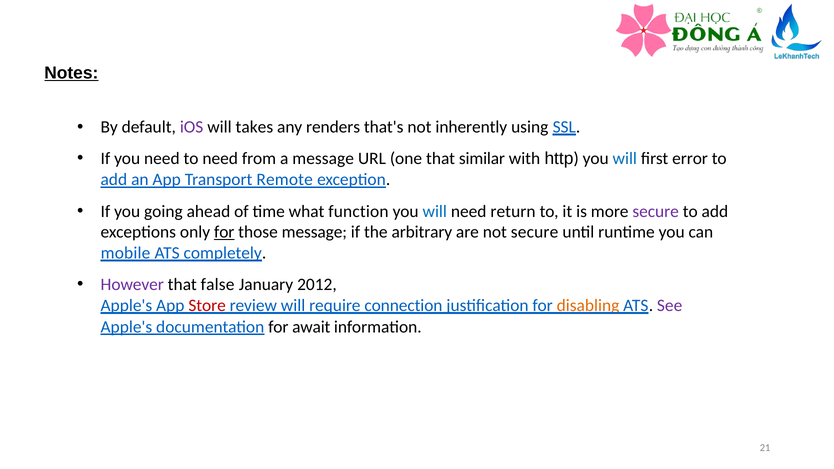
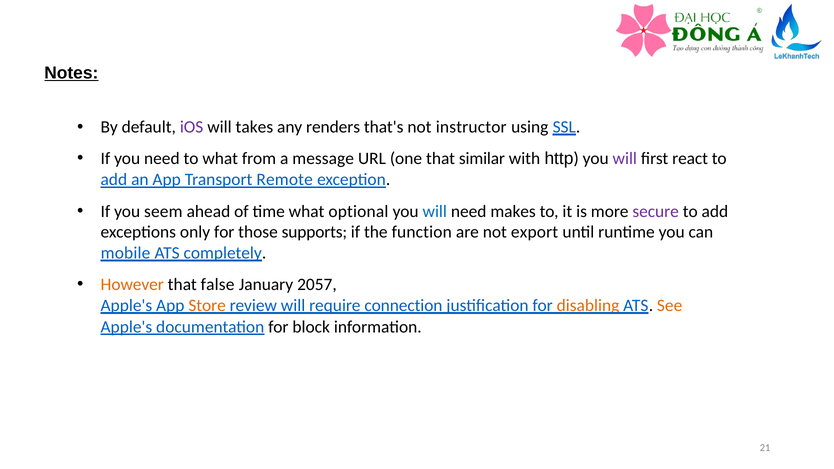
inherently: inherently -> instructor (471, 127)
to need: need -> what (220, 159)
will colour: blue -> purple (625, 159)
error: error -> react (690, 159)
going: going -> seem (163, 211)
function: function -> optional (358, 211)
return: return -> makes (513, 211)
for underline: present -> none (224, 232)
those message: message -> supports (314, 232)
arbitrary: arbitrary -> function (422, 232)
not secure: secure -> export (535, 232)
However colour: purple -> orange (132, 285)
2012: 2012 -> 2057 (317, 285)
Store colour: red -> orange (207, 306)
See colour: purple -> orange (670, 306)
await: await -> block (311, 327)
